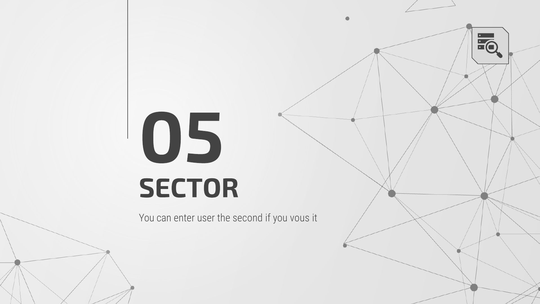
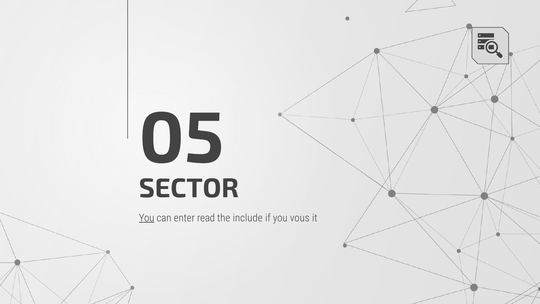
You underline: none -> present (147, 218)
user: user -> read (206, 218)
second: second -> include (248, 218)
